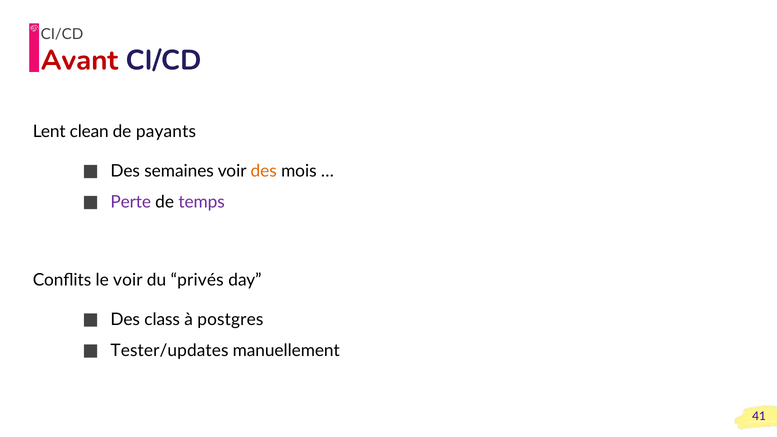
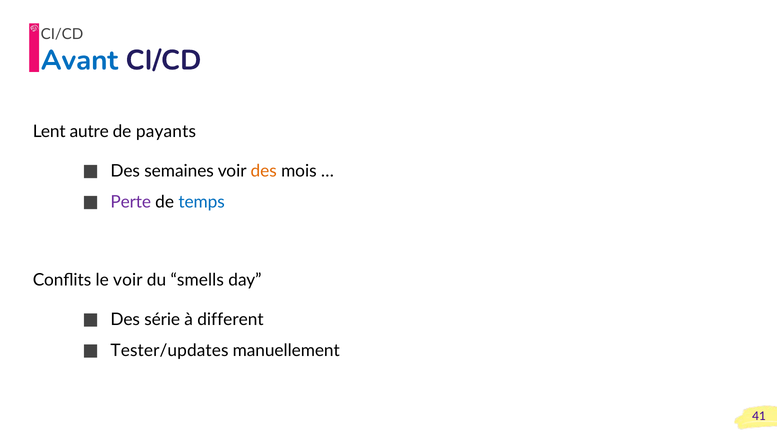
Avant colour: red -> blue (79, 60)
clean: clean -> autre (89, 132)
temps colour: purple -> blue (202, 202)
privés: privés -> smells (197, 280)
class: class -> série (162, 319)
postgres: postgres -> different (230, 319)
